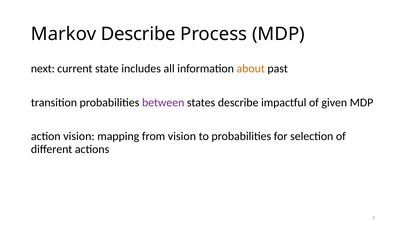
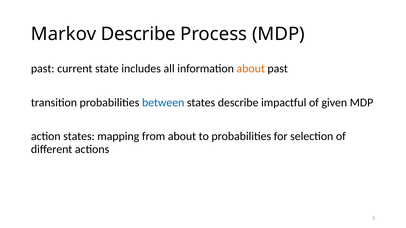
next: next -> past (43, 69)
between colour: purple -> blue (163, 103)
action vision: vision -> states (79, 137)
from vision: vision -> about (182, 137)
